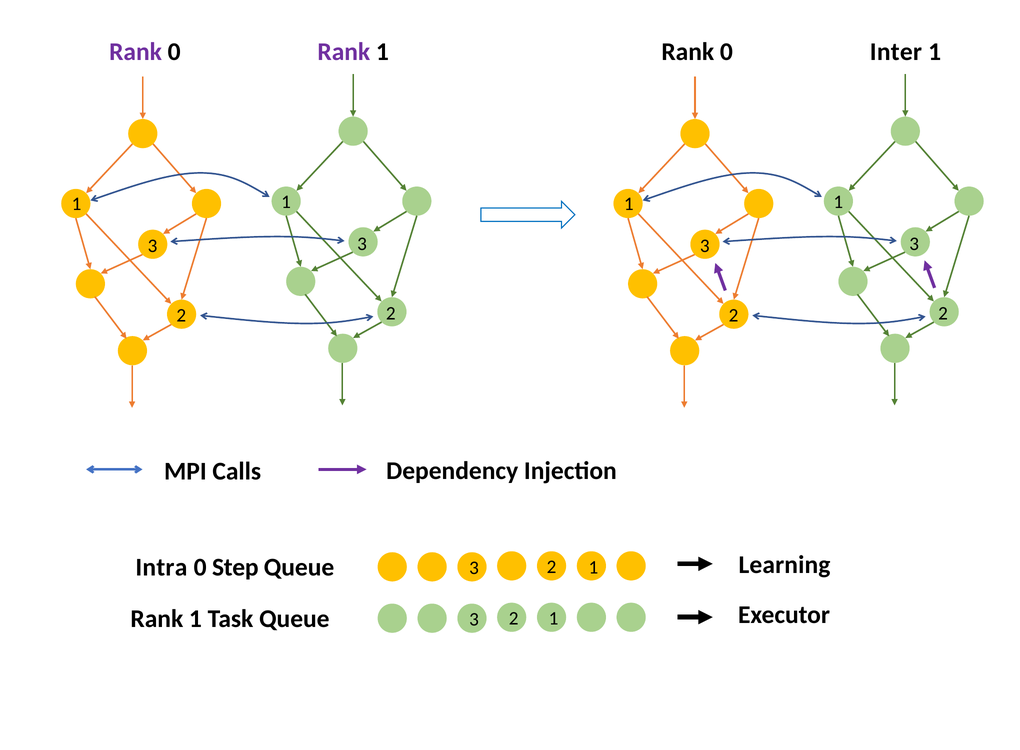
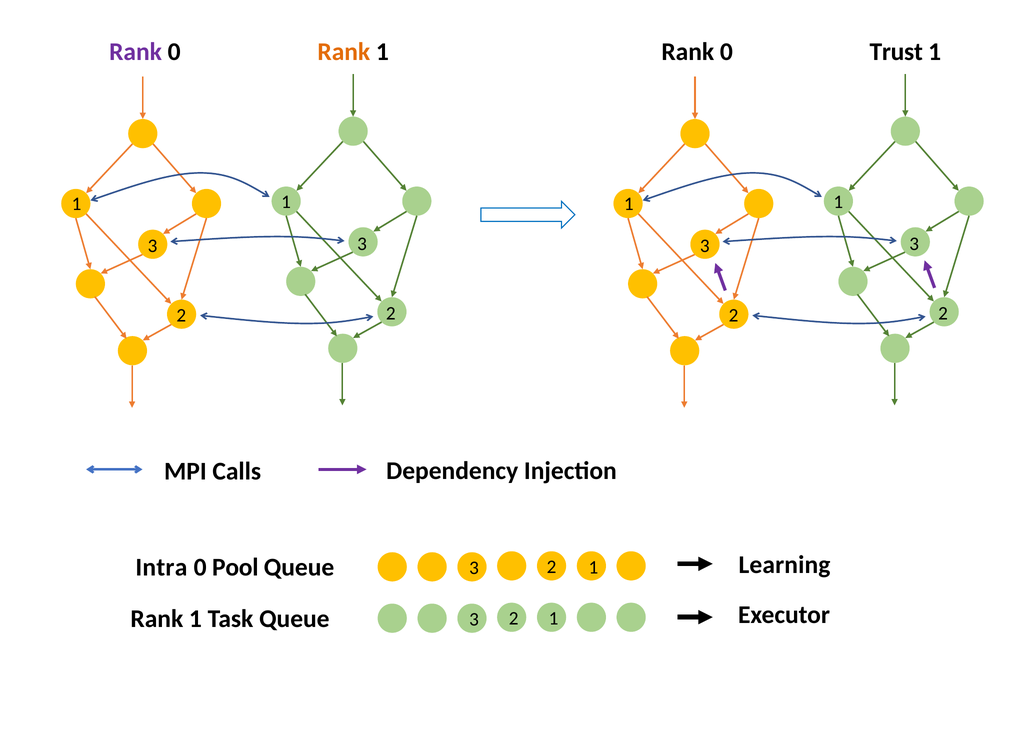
Rank colour: purple -> orange (344, 52)
Inter: Inter -> Trust (896, 52)
Step: Step -> Pool (235, 567)
